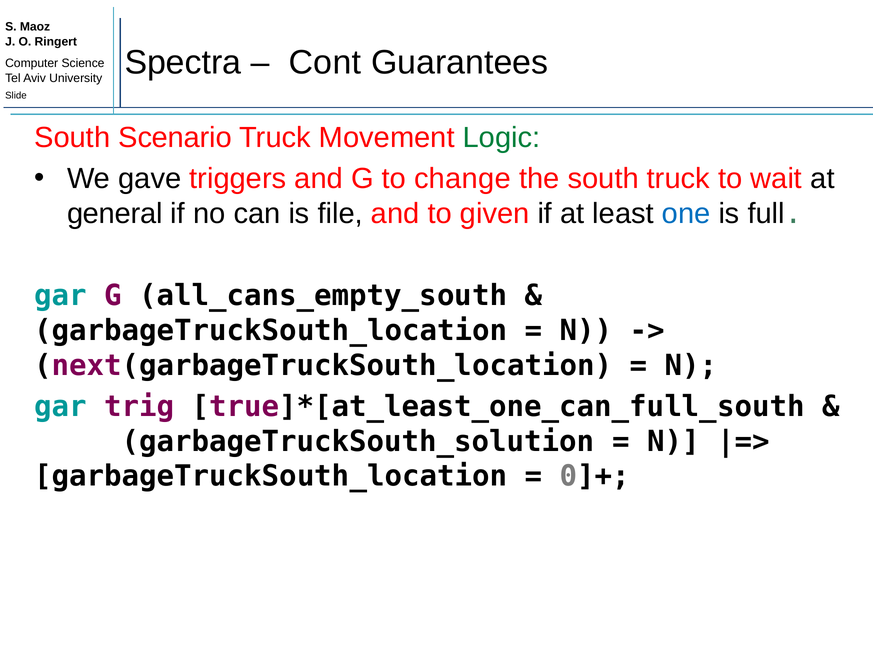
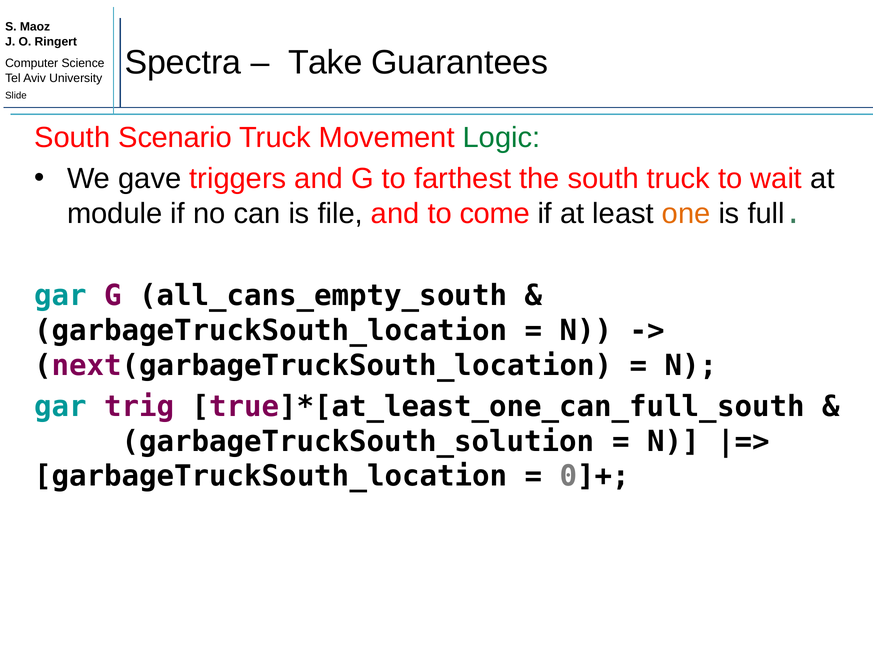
Cont: Cont -> Take (325, 62)
change: change -> farthest (463, 179)
general: general -> module (115, 214)
given: given -> come (495, 214)
one colour: blue -> orange (686, 214)
